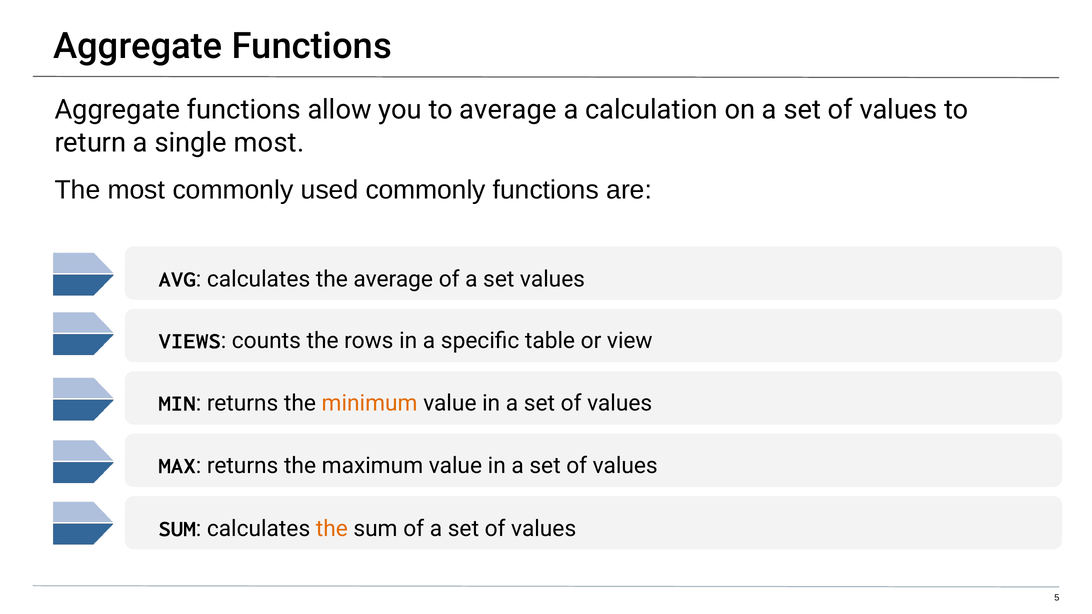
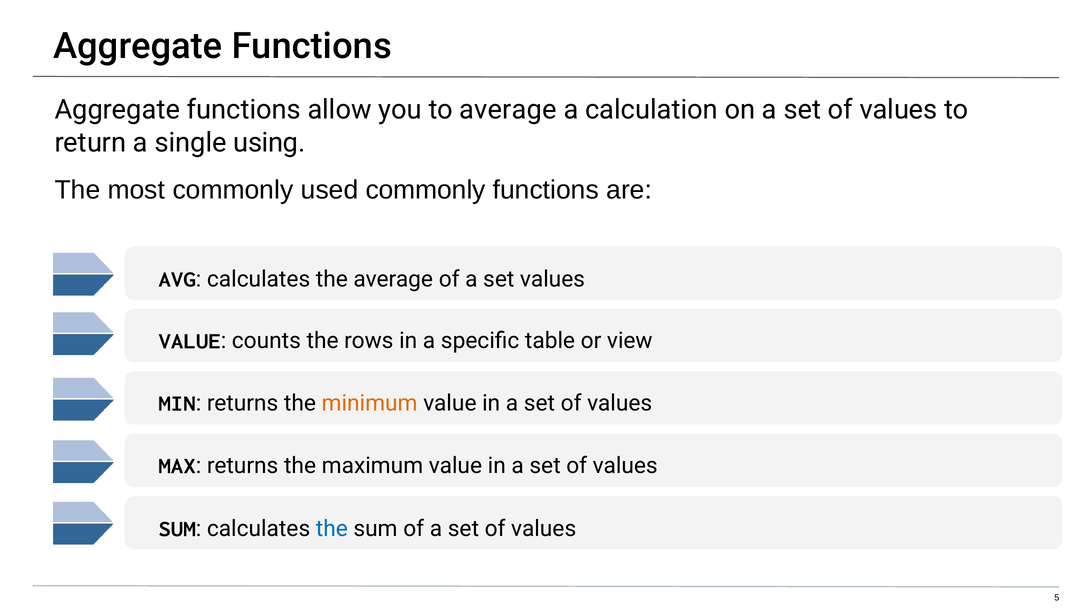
single most: most -> using (269, 143)
VIEWS: VIEWS -> VALUE (190, 341)
the colour: orange -> blue (332, 529)
